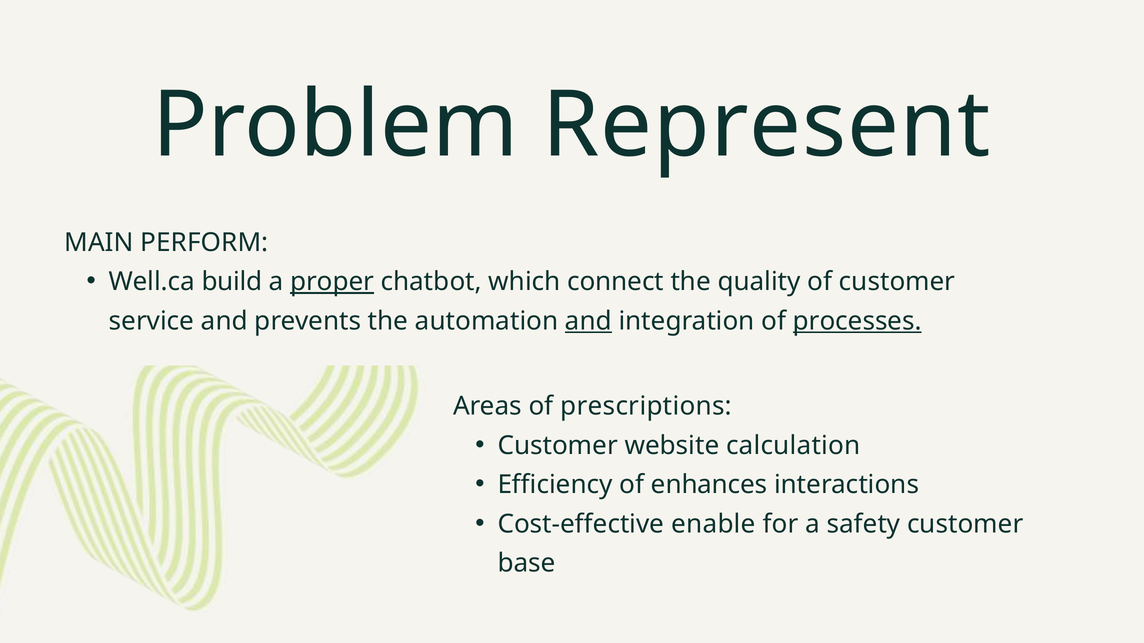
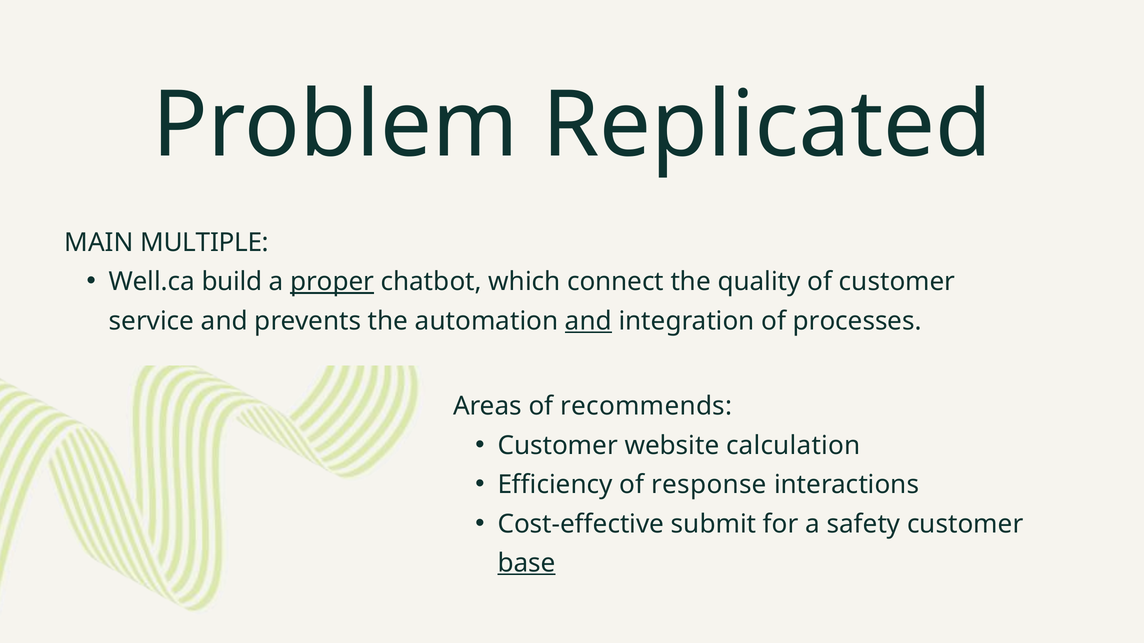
Represent: Represent -> Replicated (767, 126)
PERFORM: PERFORM -> MULTIPLE (204, 243)
processes underline: present -> none (857, 321)
prescriptions: prescriptions -> recommends (646, 407)
enhances: enhances -> response (709, 485)
enable: enable -> submit (714, 524)
base underline: none -> present (526, 564)
